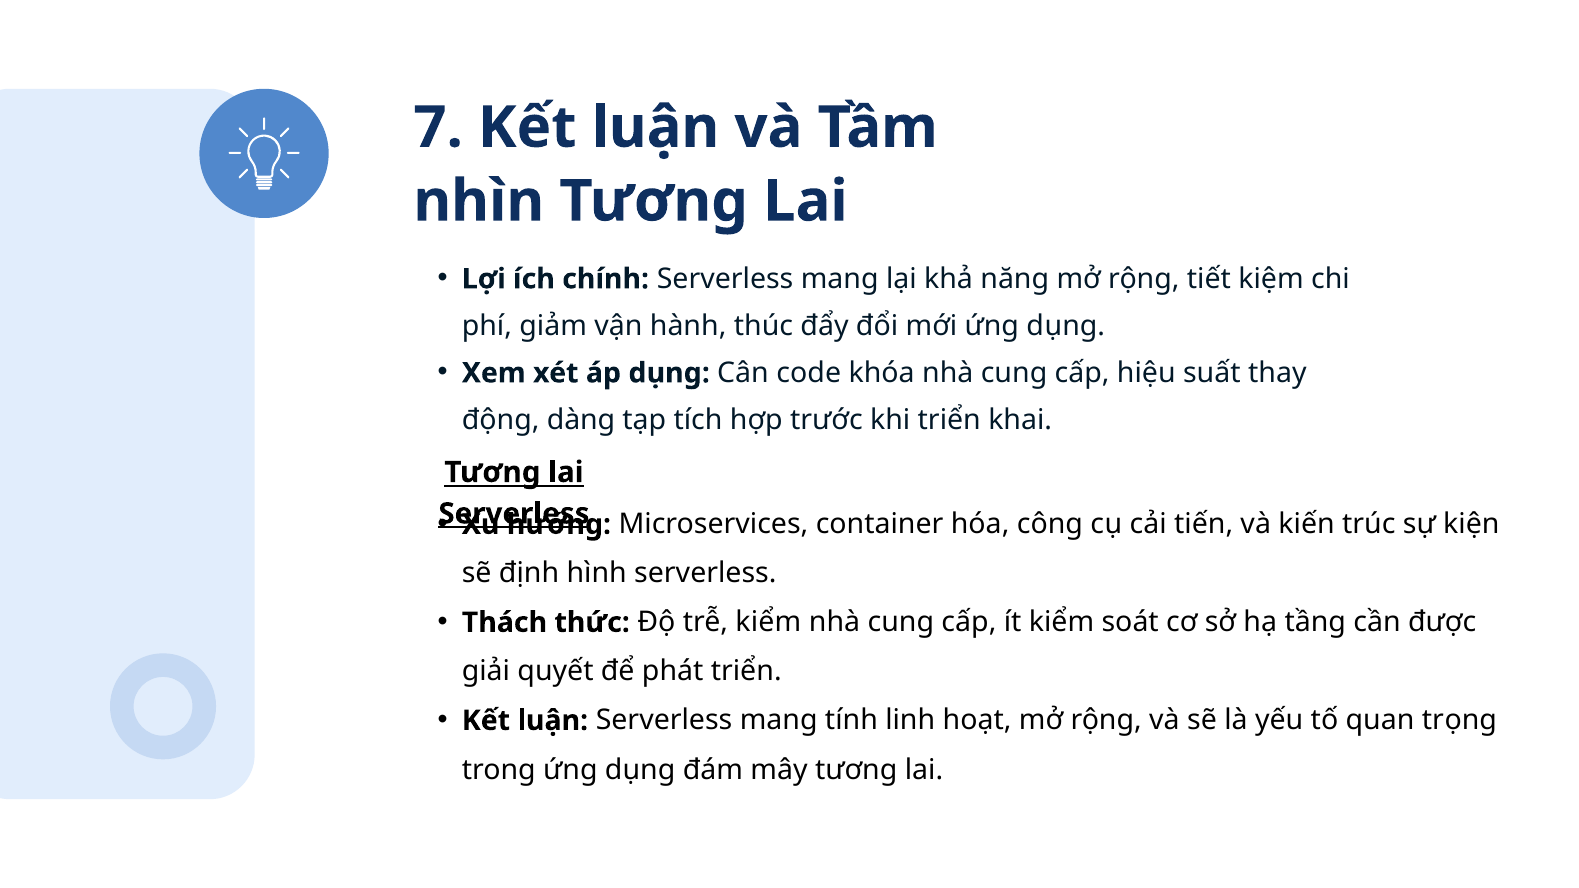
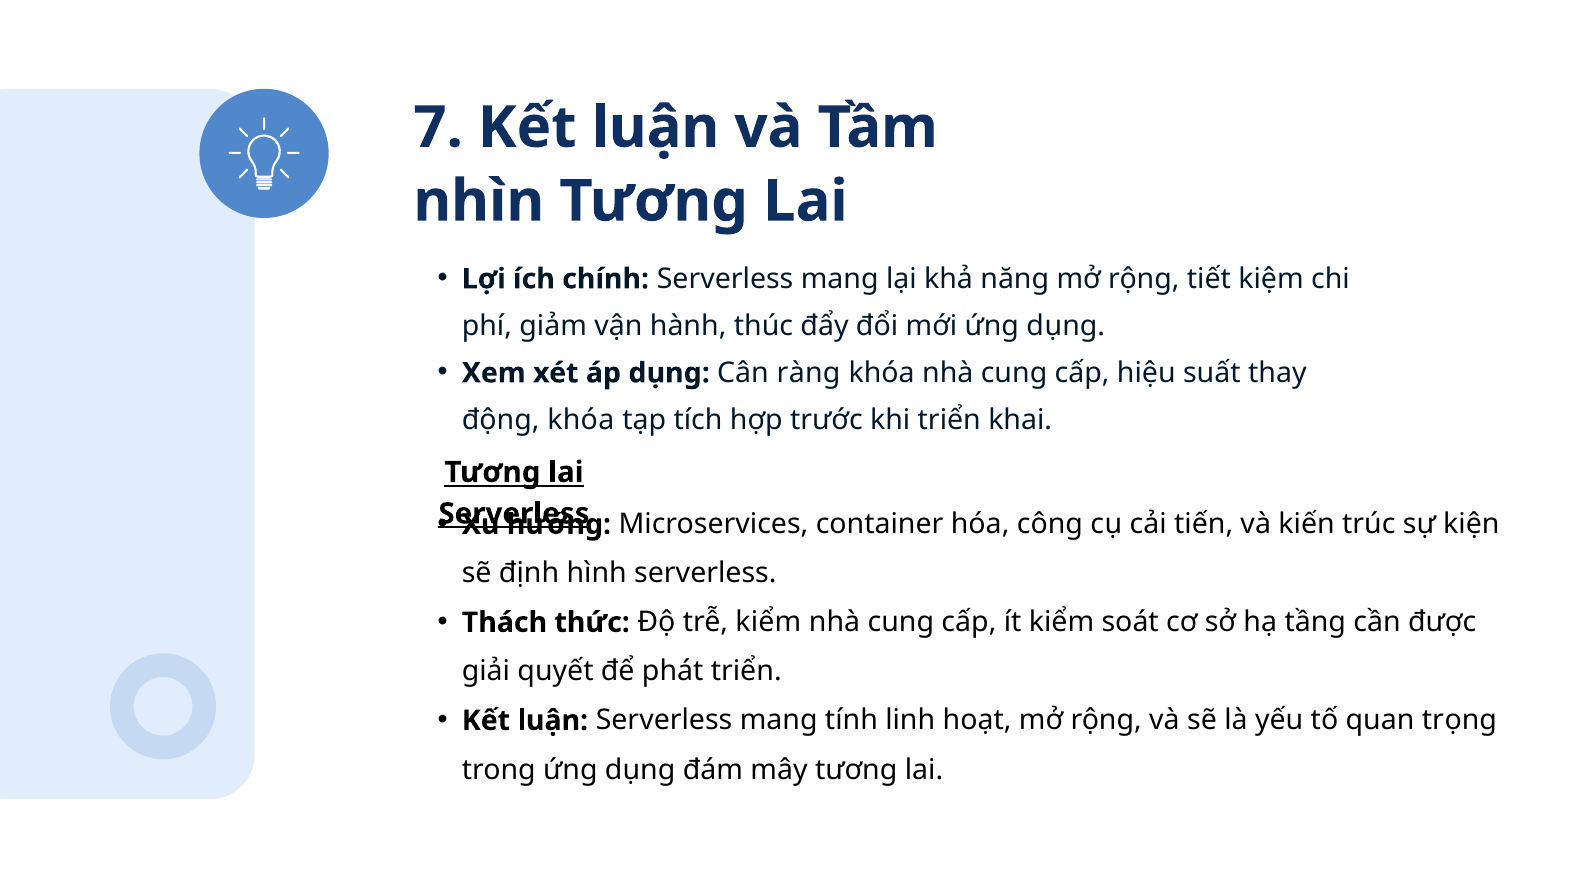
code: code -> ràng (809, 373)
động dàng: dàng -> khóa (581, 420)
